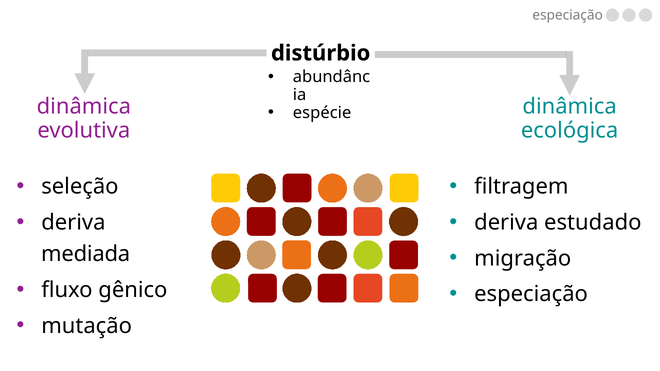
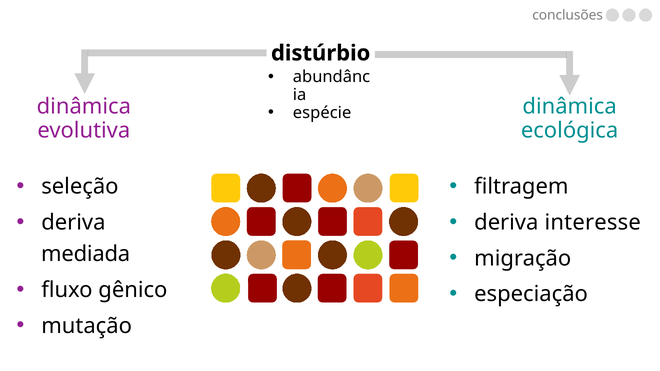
especiação: especiação -> conclusões (568, 15)
estudado: estudado -> interesse (593, 223)
